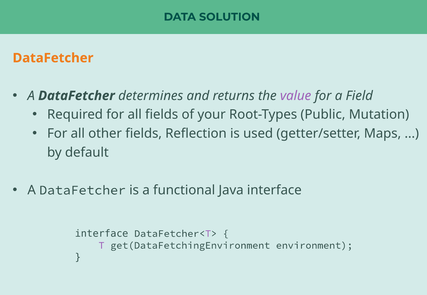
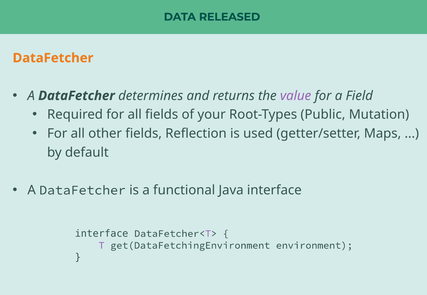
SOLUTION: SOLUTION -> RELEASED (230, 17)
